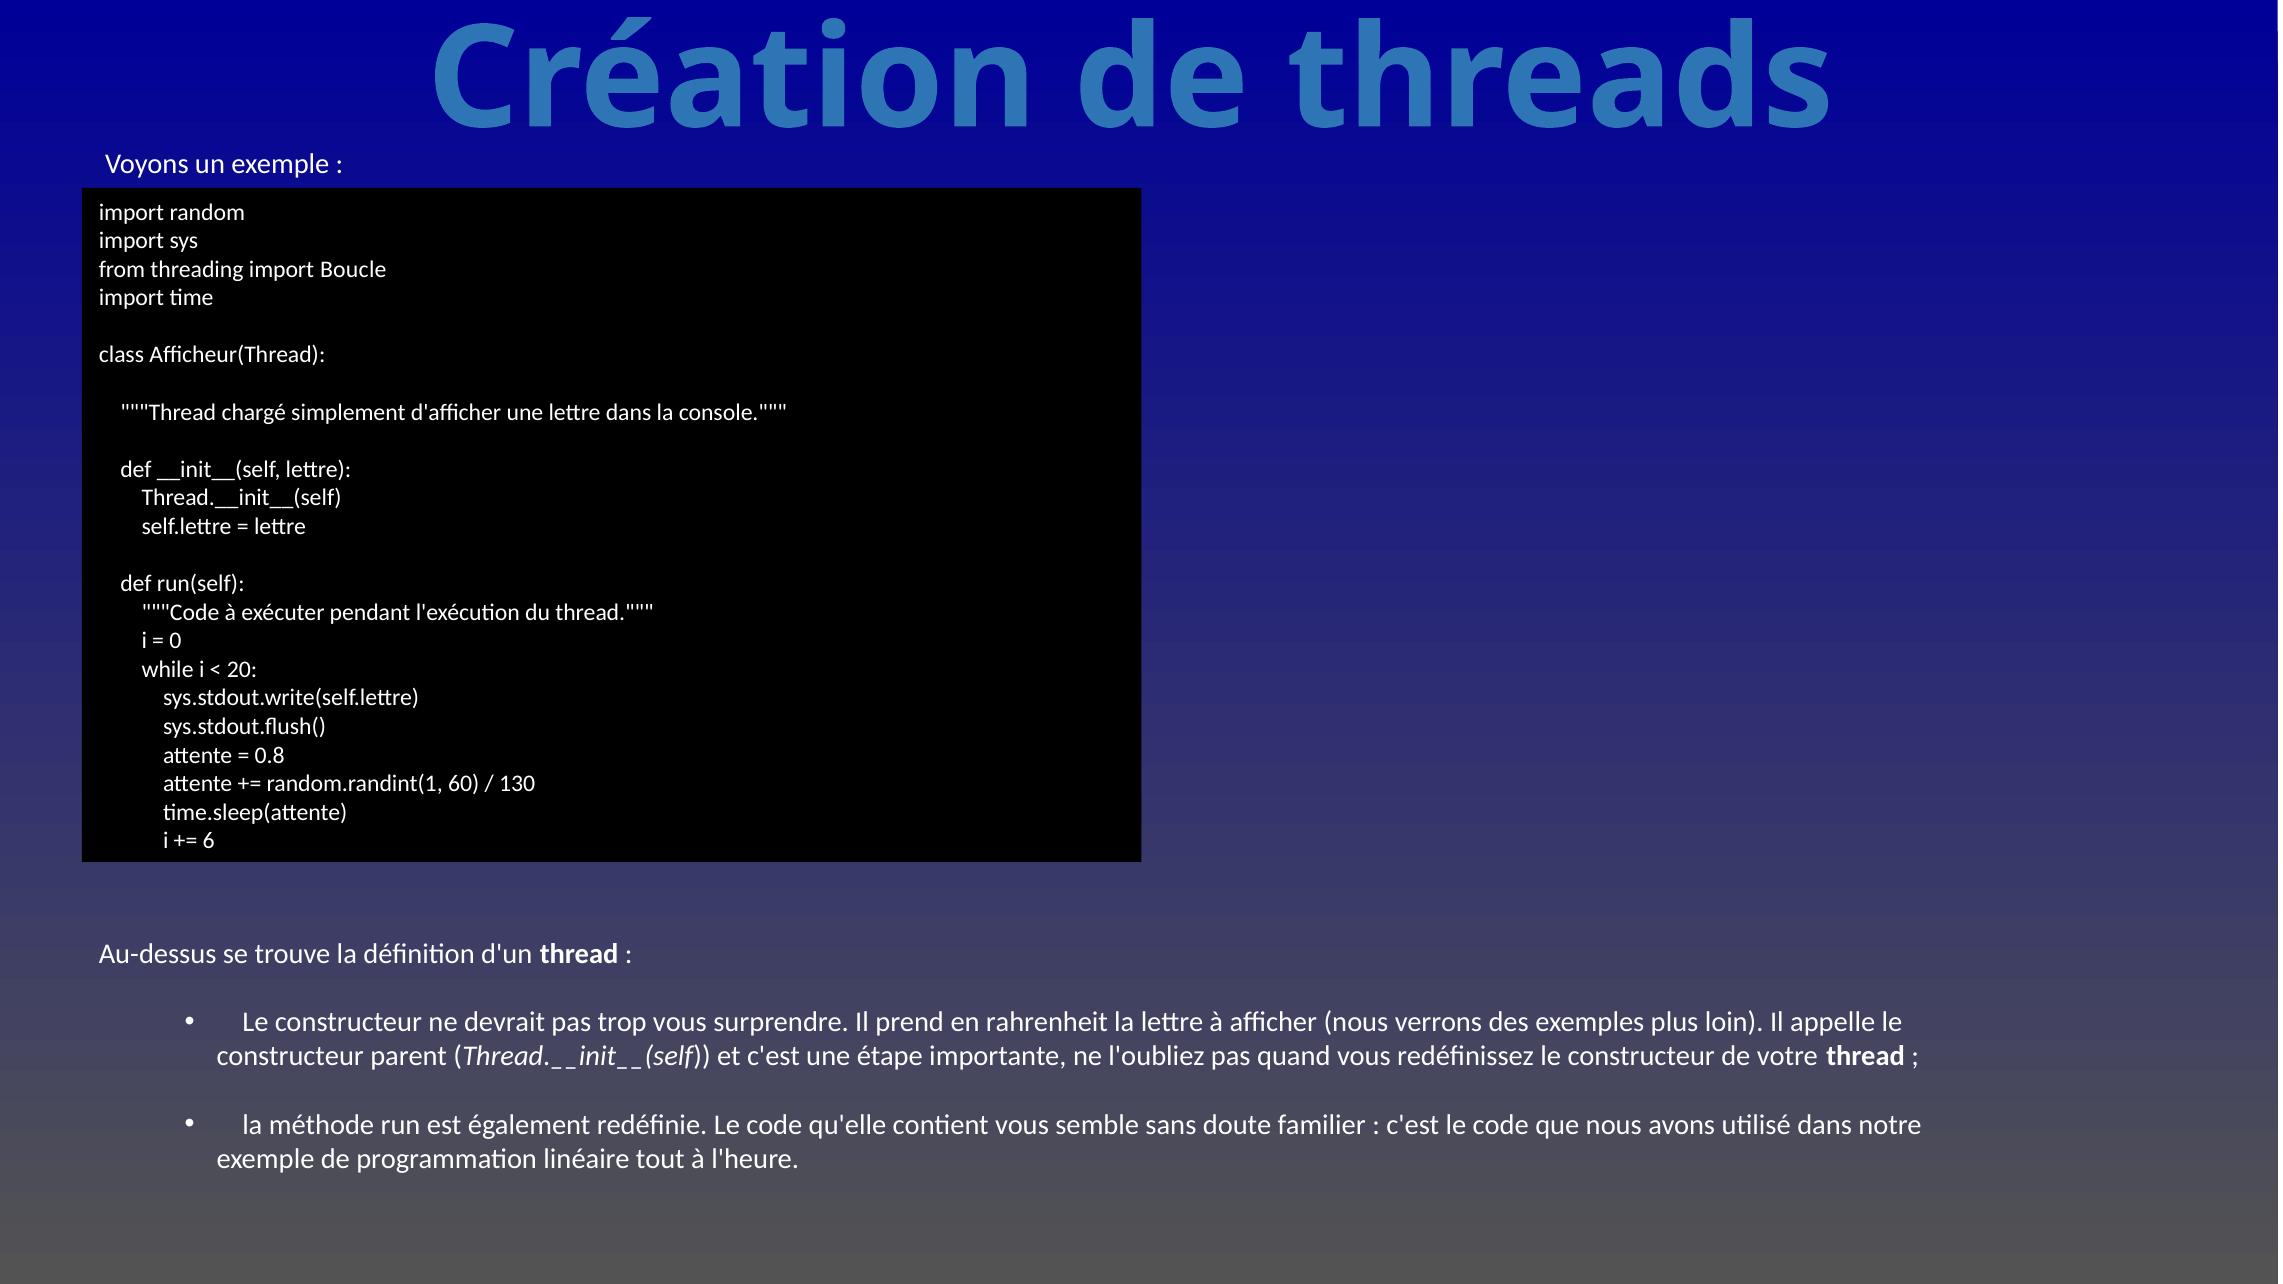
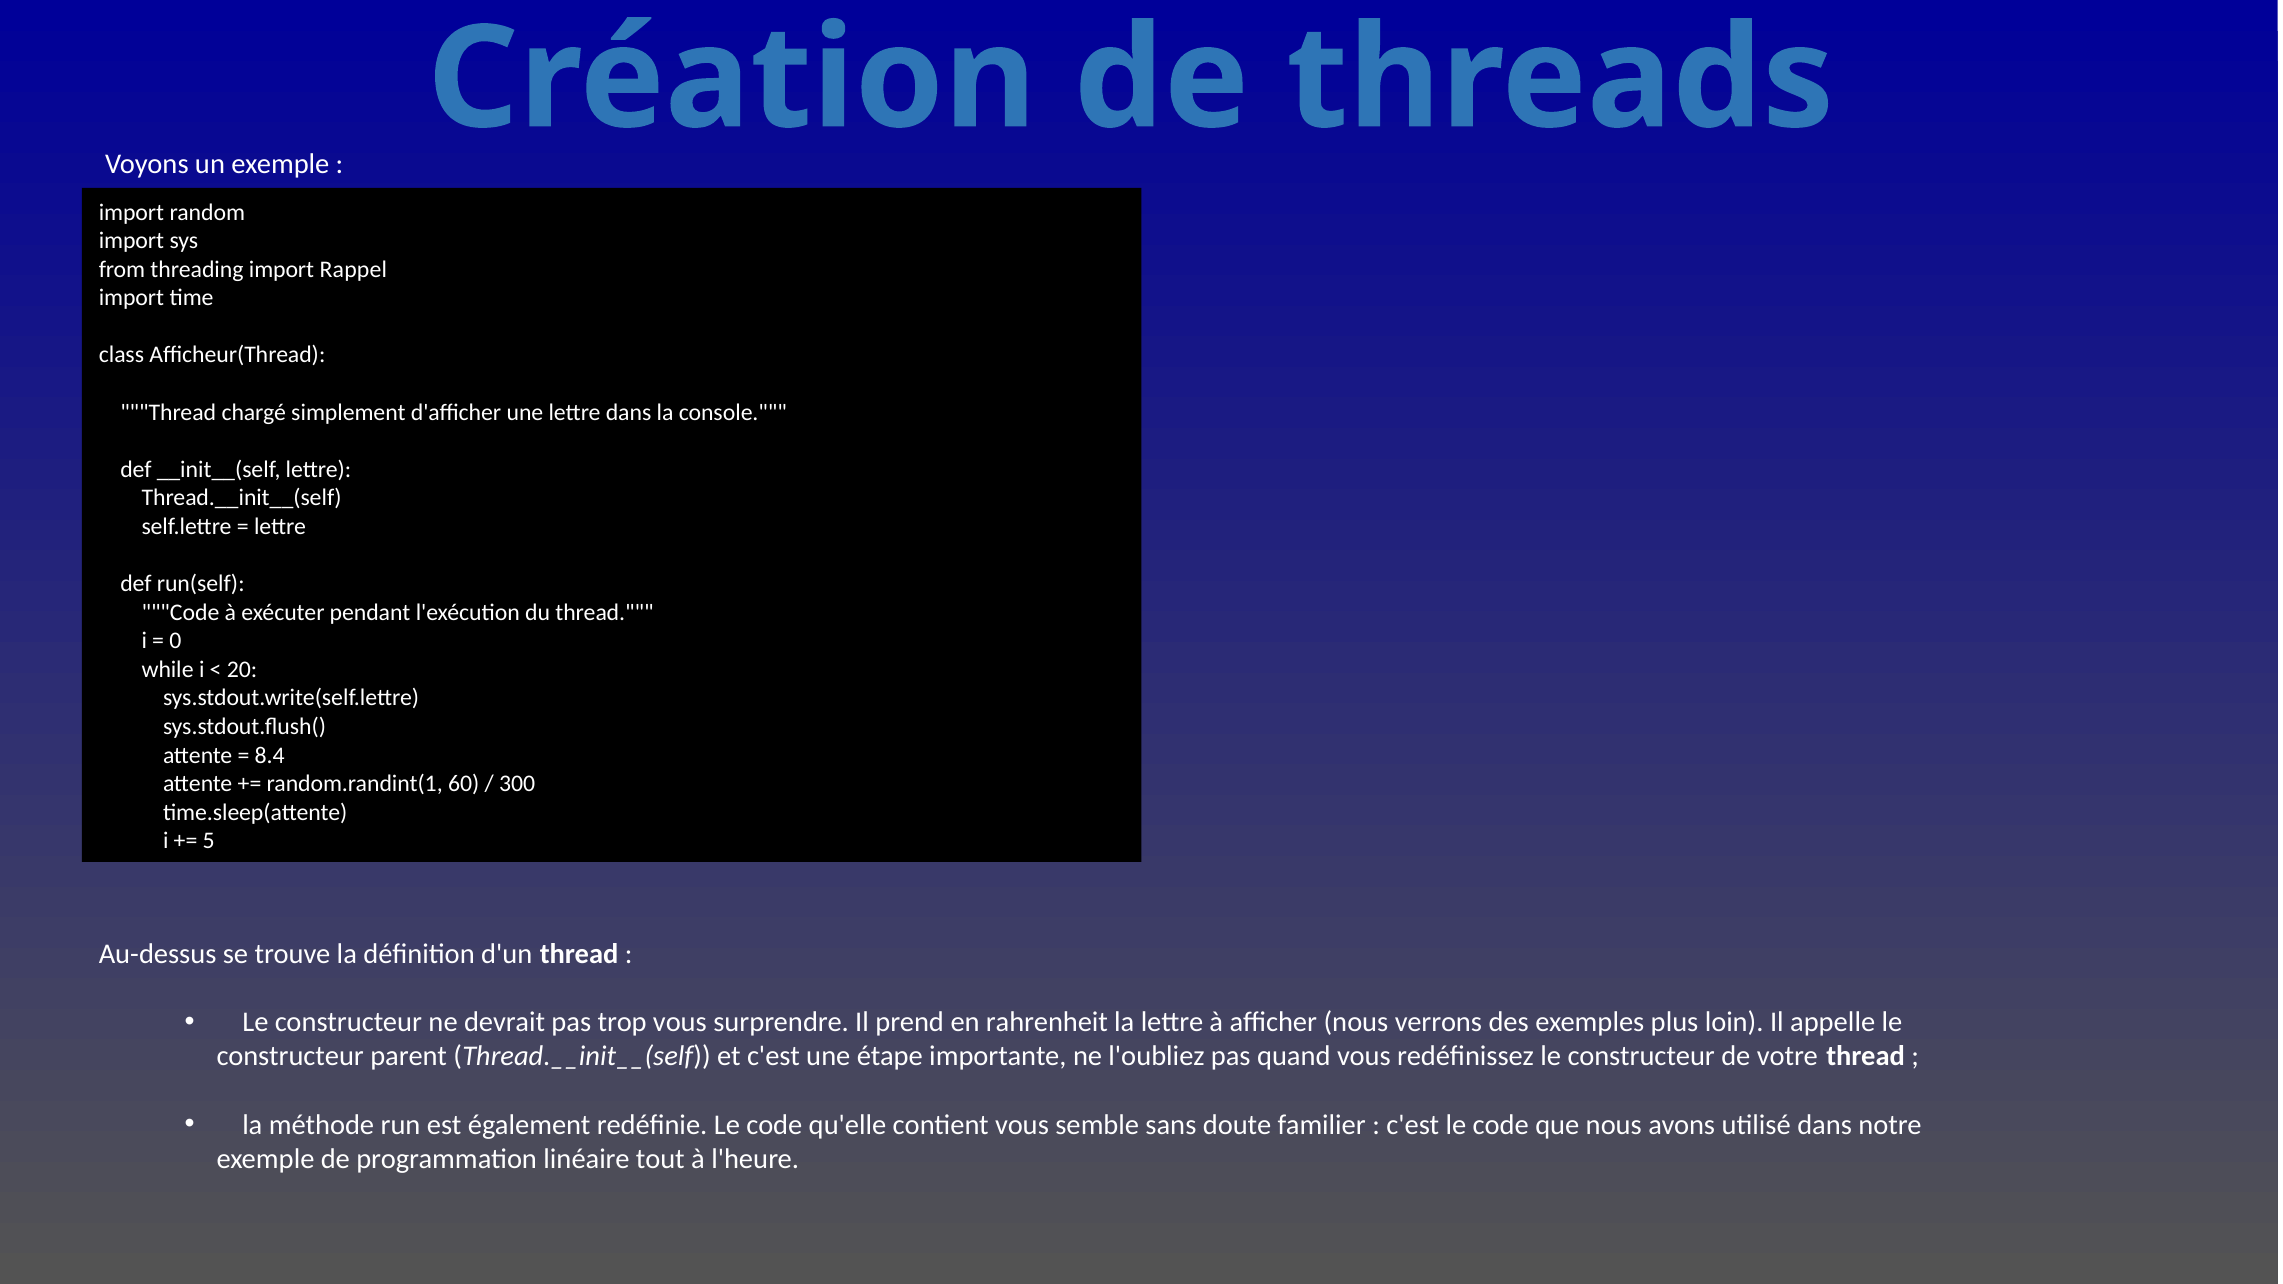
Boucle: Boucle -> Rappel (353, 269)
0.8: 0.8 -> 8.4 (270, 755)
130: 130 -> 300 (517, 784)
6: 6 -> 5 (209, 841)
